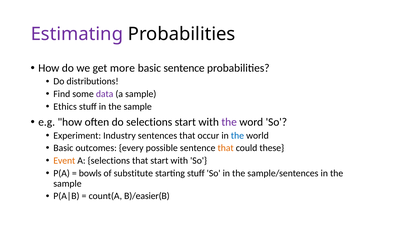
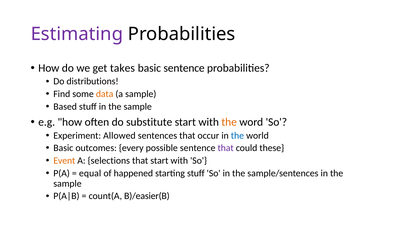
more: more -> takes (122, 68)
data colour: purple -> orange (105, 94)
Ethics: Ethics -> Based (65, 106)
do selections: selections -> substitute (149, 122)
the colour: purple -> orange (229, 122)
Industry: Industry -> Allowed (119, 135)
that colour: orange -> purple (226, 148)
bowls: bowls -> equal (90, 173)
substitute: substitute -> happened (133, 173)
